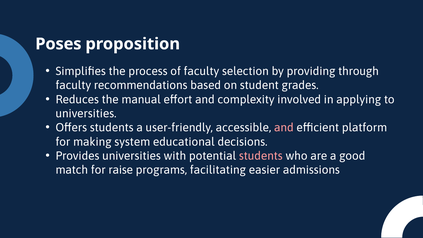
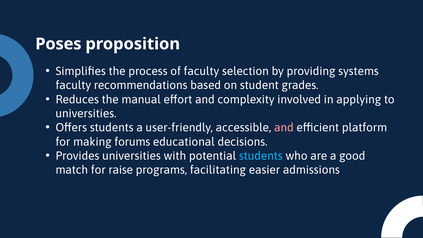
through: through -> systems (358, 71)
system: system -> forums (132, 142)
students colour: pink -> light blue (261, 156)
